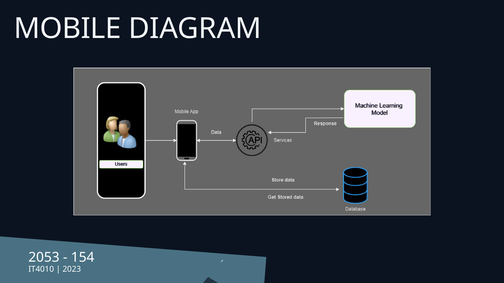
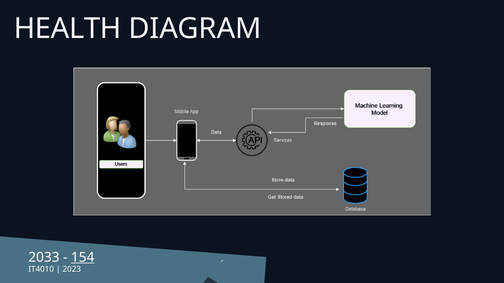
MOBILE: MOBILE -> HEALTH (68, 29)
2053: 2053 -> 2033 (44, 258)
154 underline: none -> present (83, 258)
